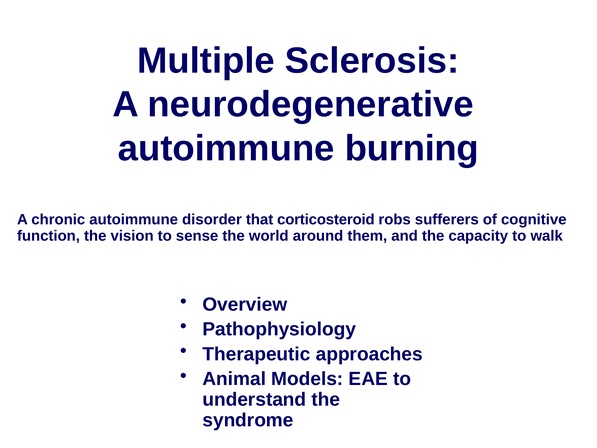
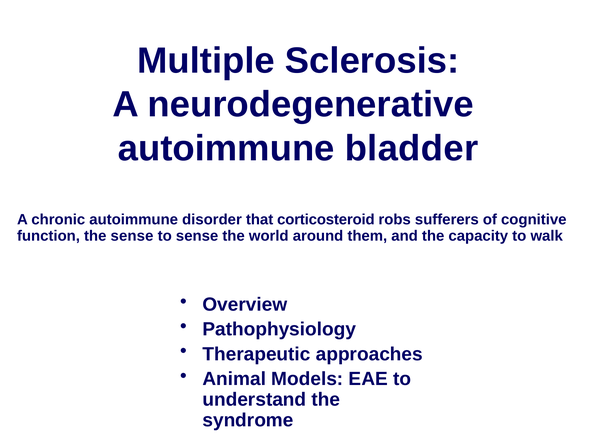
burning: burning -> bladder (411, 148)
the vision: vision -> sense (132, 236)
